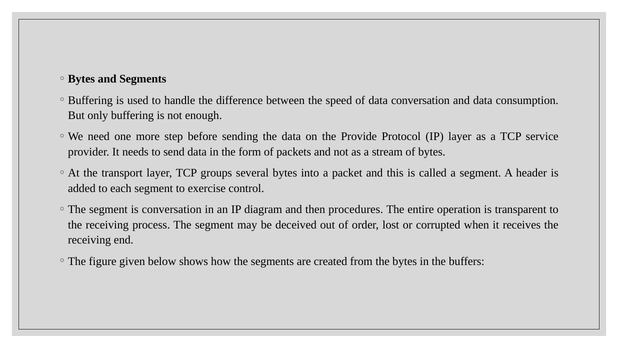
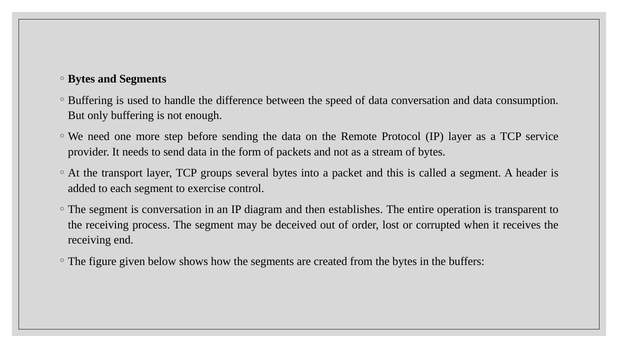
Provide: Provide -> Remote (359, 137)
procedures: procedures -> establishes (356, 209)
